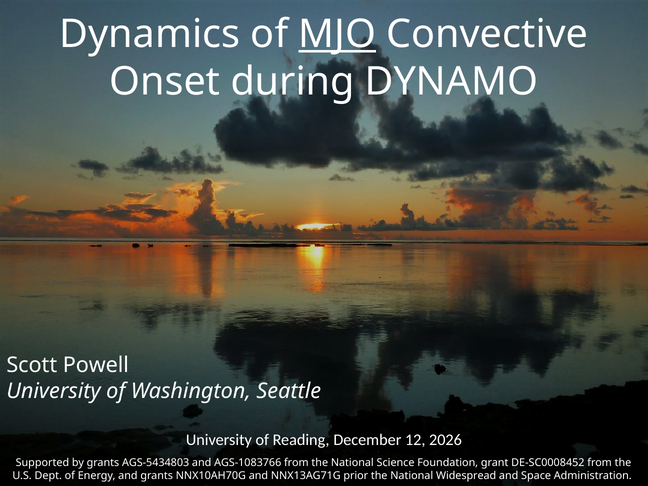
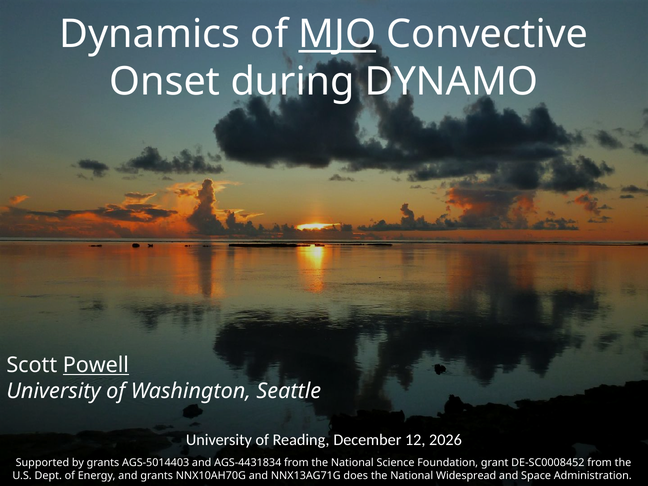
Powell underline: none -> present (96, 365)
AGS-5434803: AGS-5434803 -> AGS-5014403 (156, 463)
AGS-1083766: AGS-1083766 -> AGS-4431834 (248, 463)
prior: prior -> does (356, 476)
